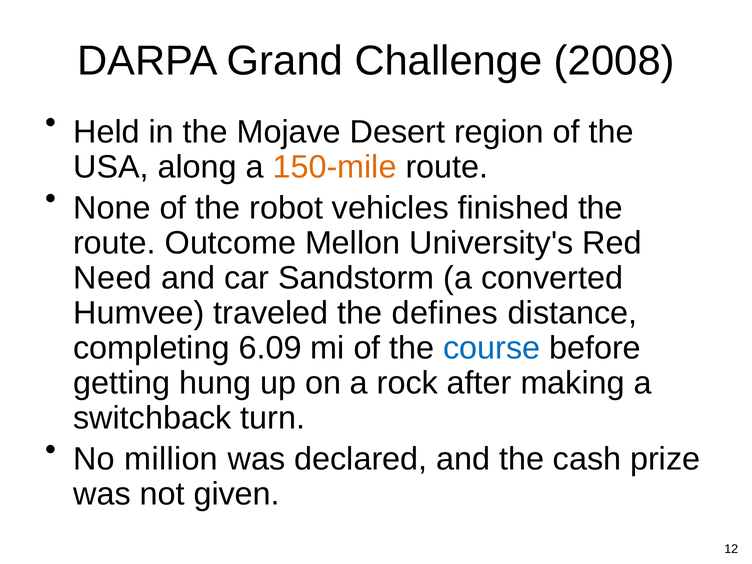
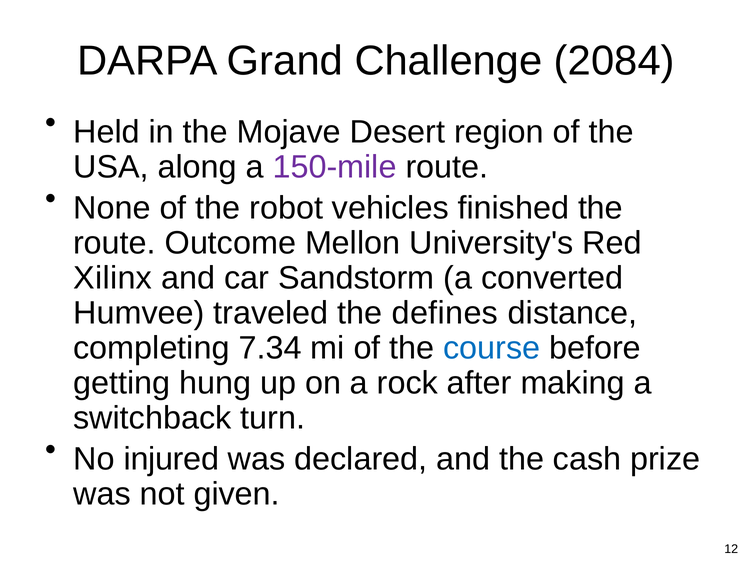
2008: 2008 -> 2084 (614, 61)
150-mile colour: orange -> purple (335, 167)
Need: Need -> Xilinx (113, 278)
6.09: 6.09 -> 7.34 (270, 348)
million: million -> injured (171, 459)
